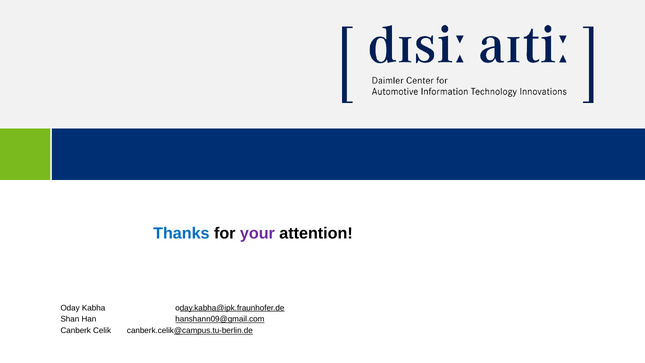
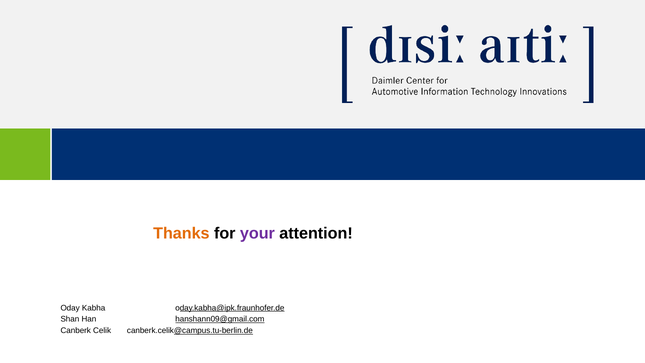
Thanks colour: blue -> orange (181, 233)
